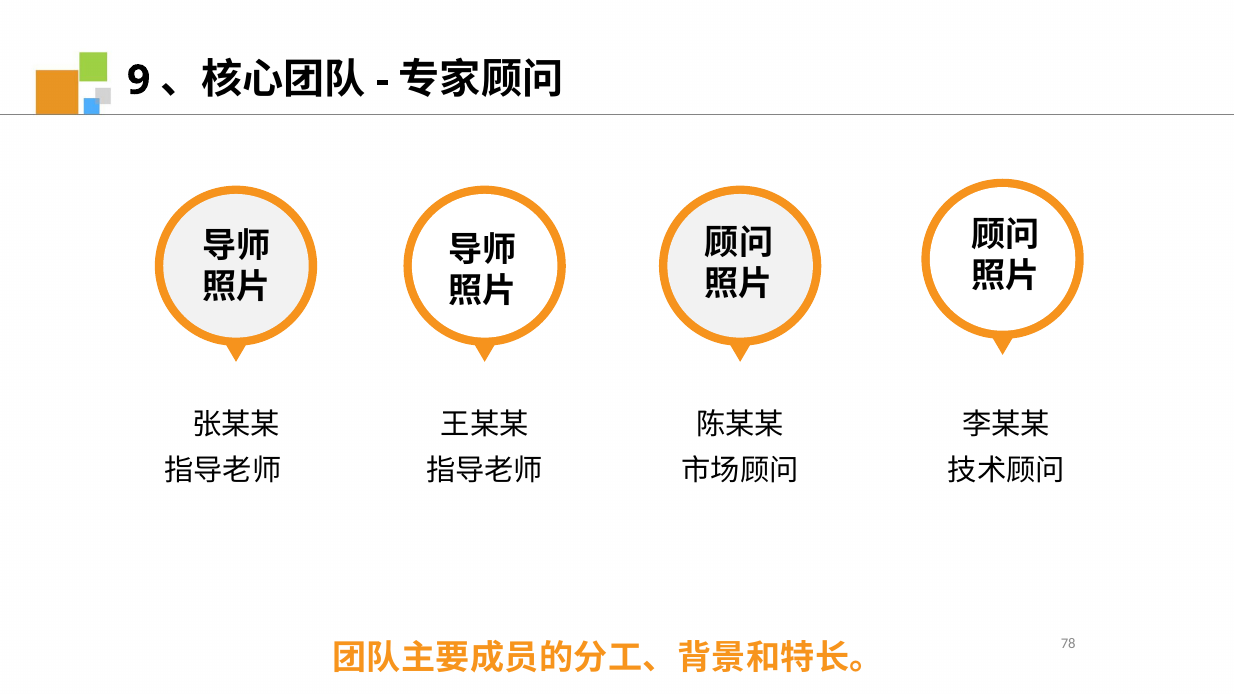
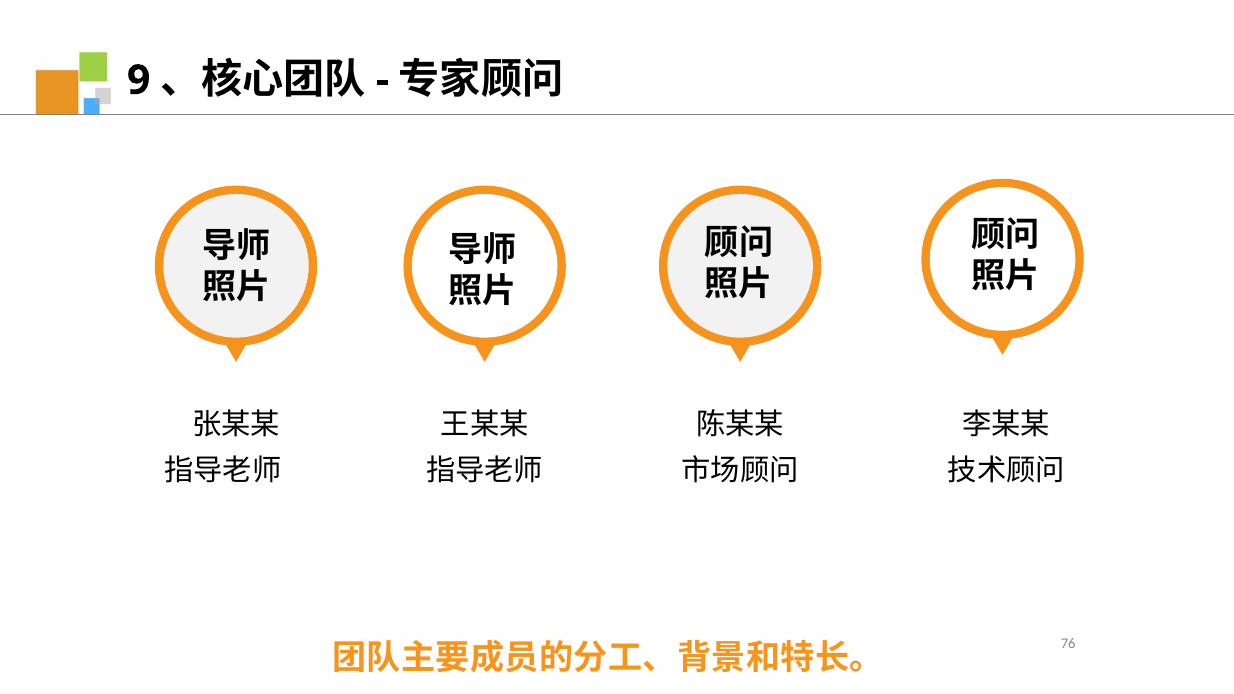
78: 78 -> 76 (1068, 644)
